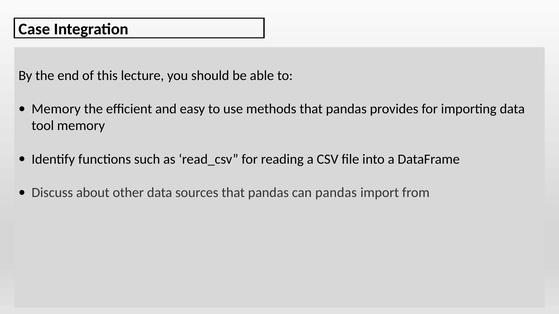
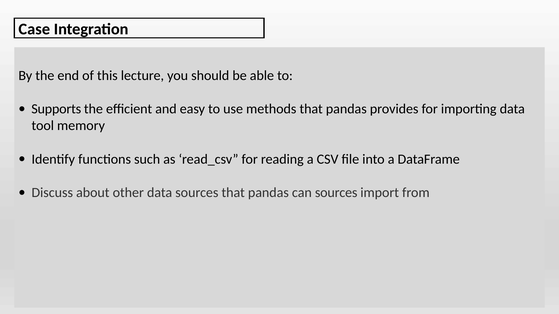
Memory: Memory -> Supports (56, 109)
can pandas: pandas -> sources (336, 193)
